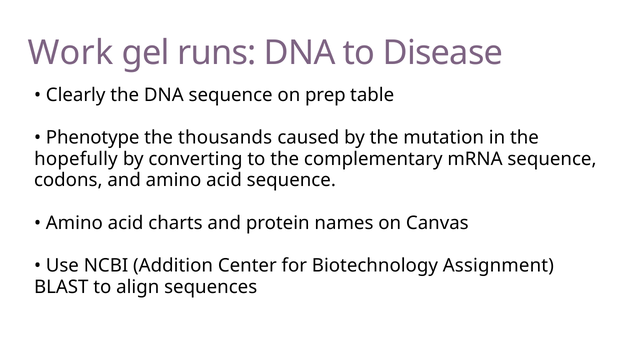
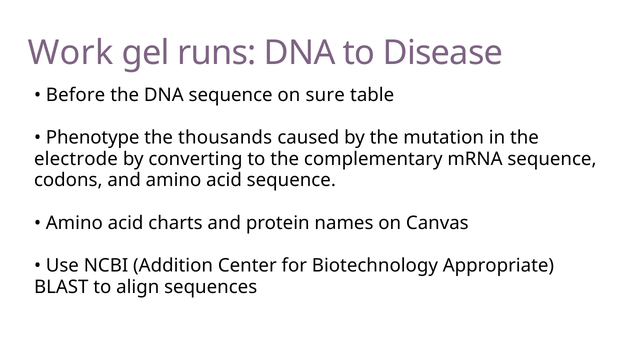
Clearly: Clearly -> Before (76, 95)
prep: prep -> sure (325, 95)
hopefully: hopefully -> electrode (76, 159)
Assignment: Assignment -> Appropriate (498, 265)
